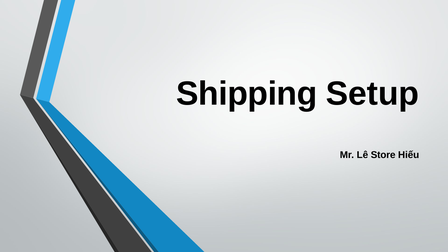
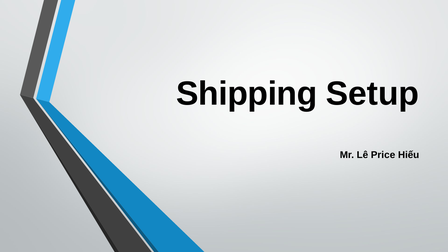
Store: Store -> Price (383, 155)
